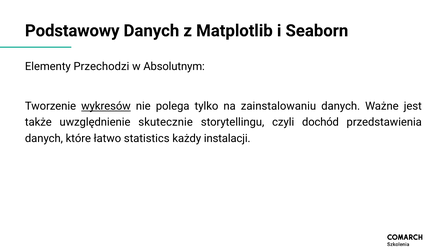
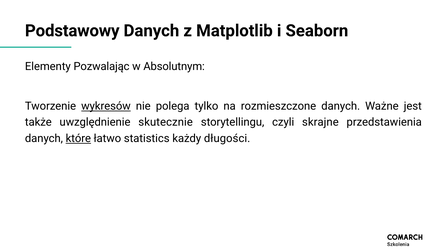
Przechodzi: Przechodzi -> Pozwalając (102, 66)
zainstalowaniu: zainstalowaniu -> rozmieszczone (279, 106)
dochód: dochód -> skrajne (320, 122)
które underline: none -> present (78, 138)
instalacji: instalacji -> długości (227, 138)
